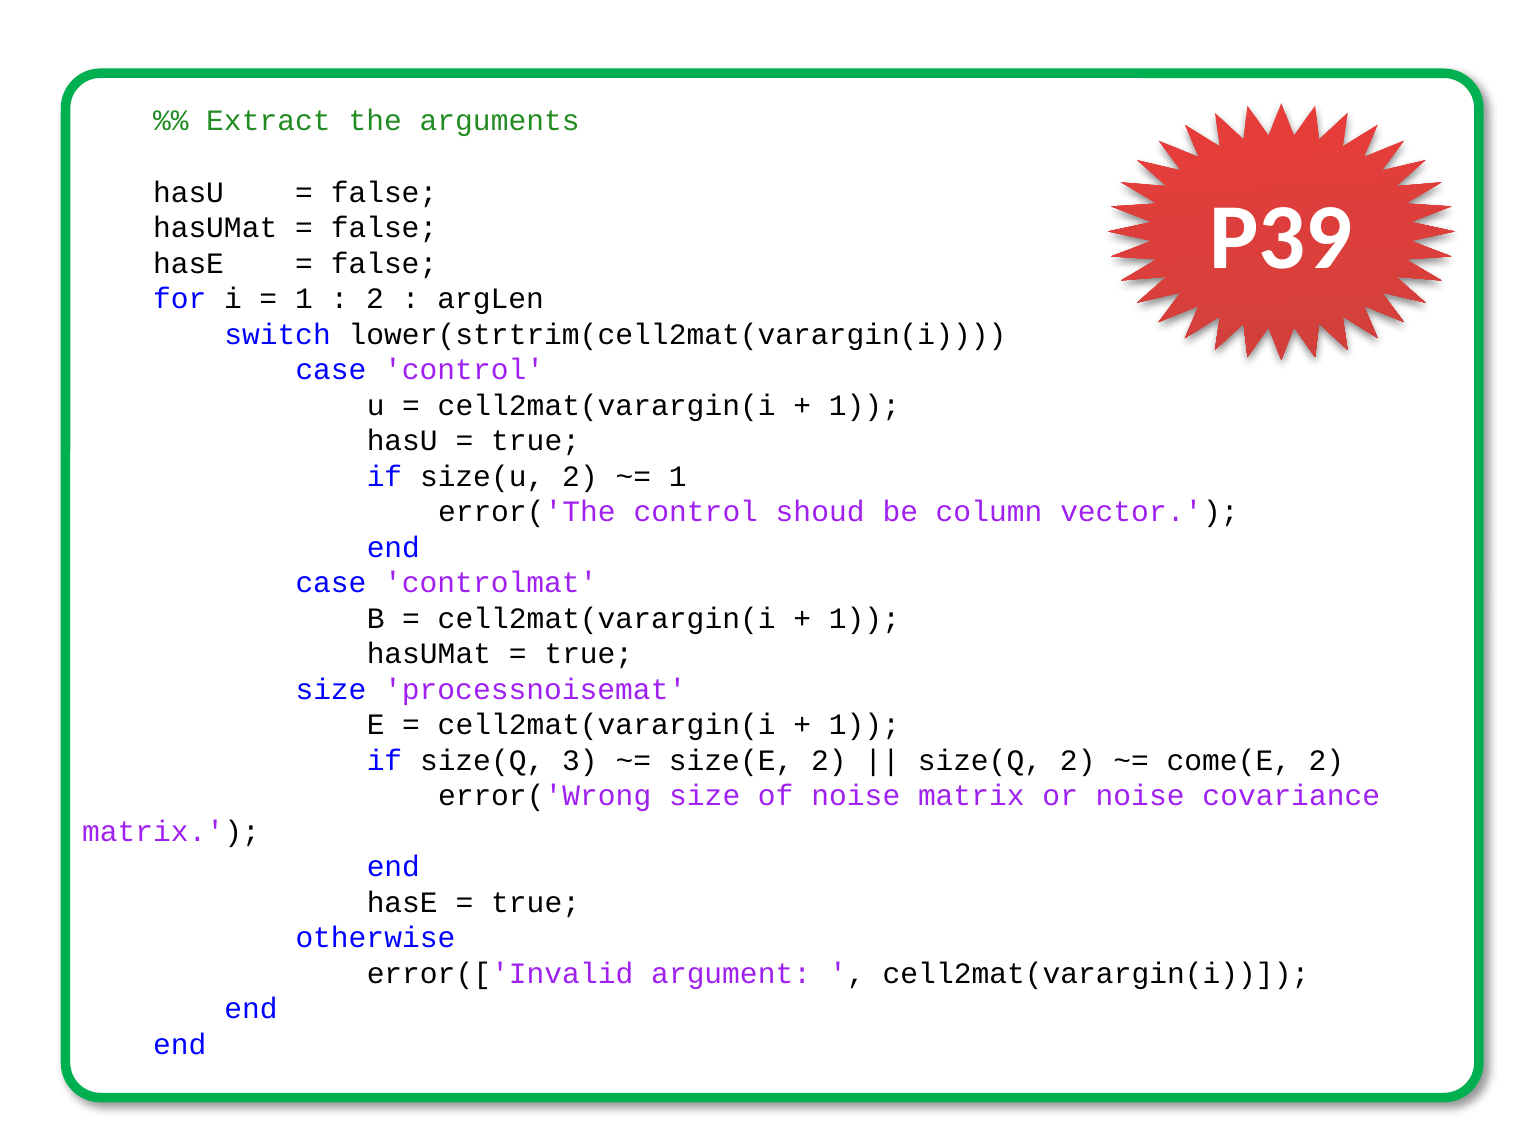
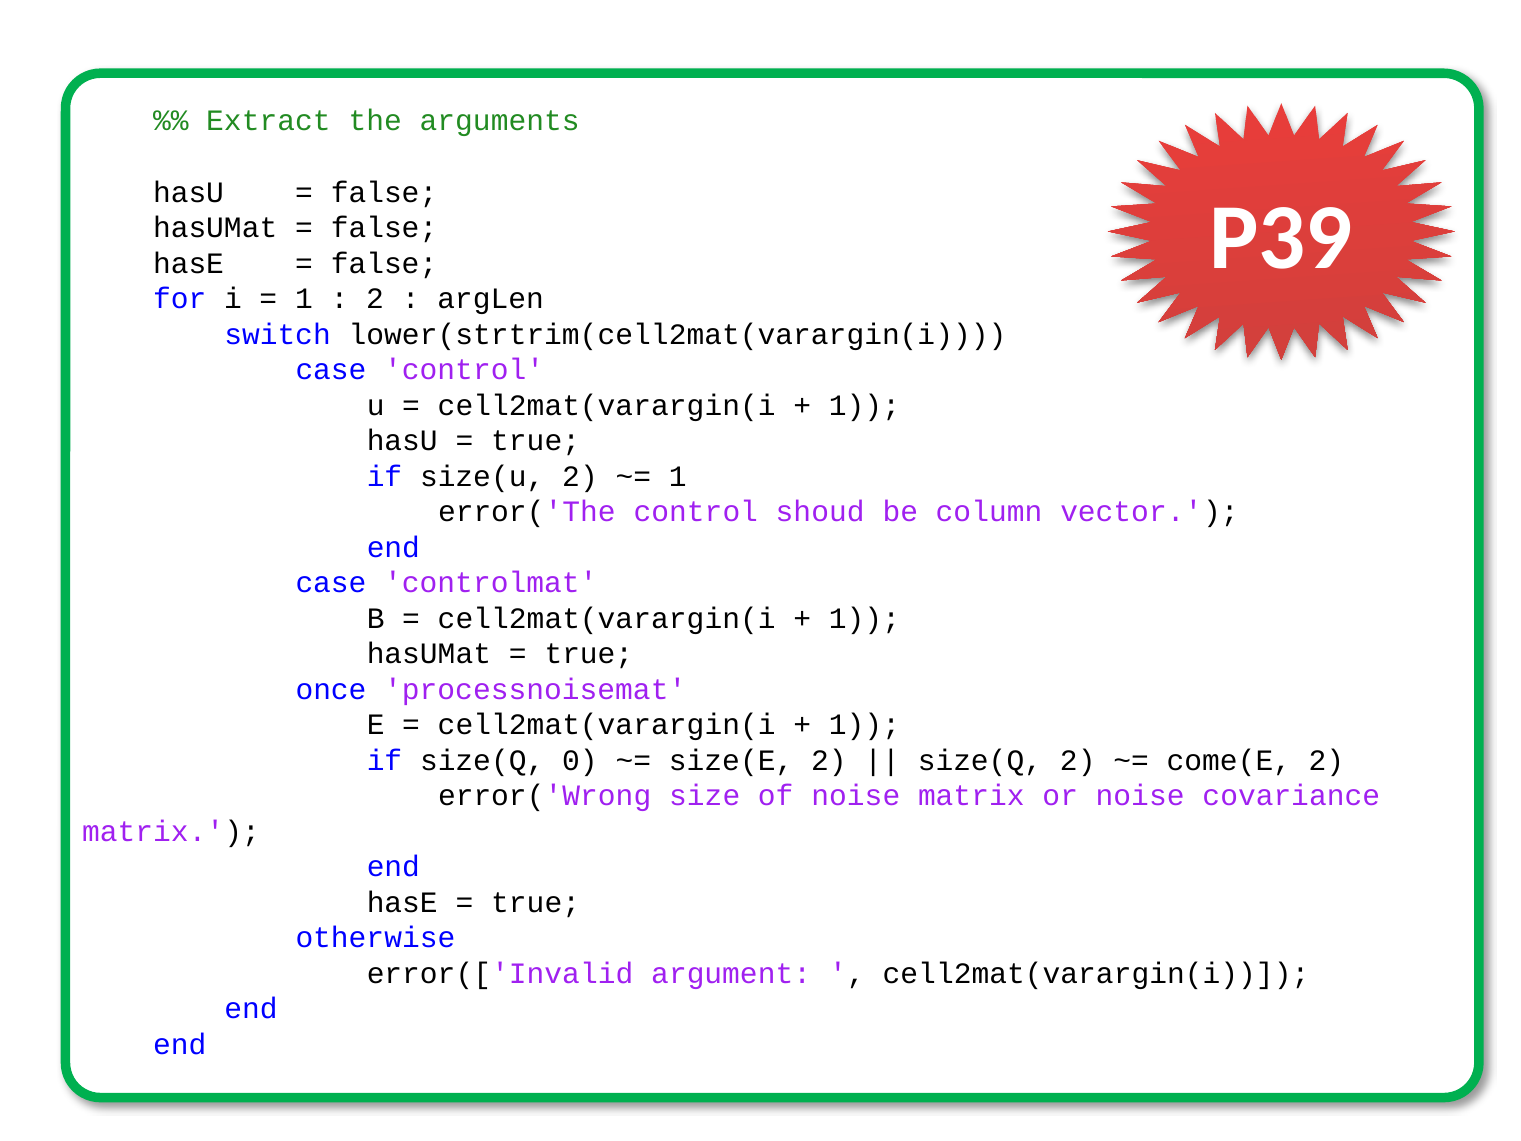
size: size -> once (331, 689)
3: 3 -> 0 (580, 760)
